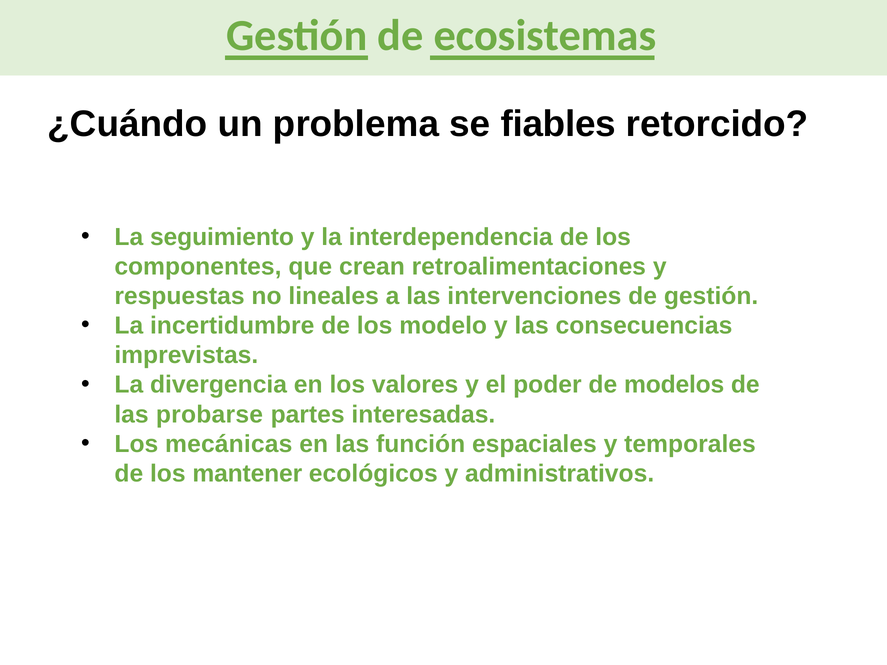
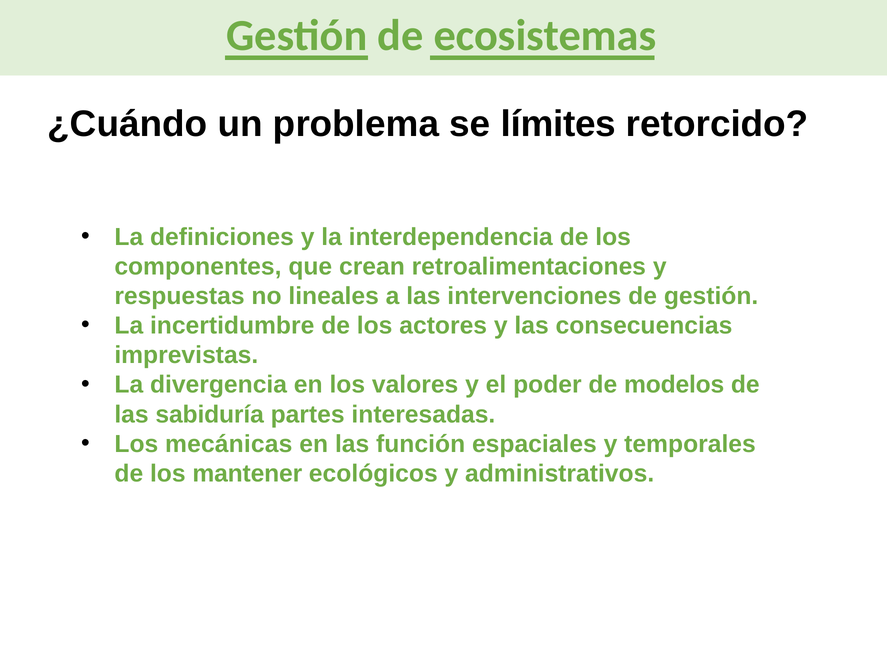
fiables: fiables -> límites (558, 124)
seguimiento: seguimiento -> definiciones (222, 237)
modelo: modelo -> actores (443, 326)
probarse: probarse -> sabiduría (210, 415)
